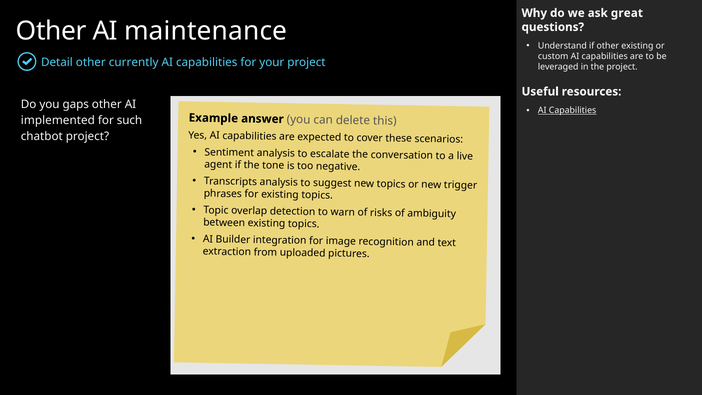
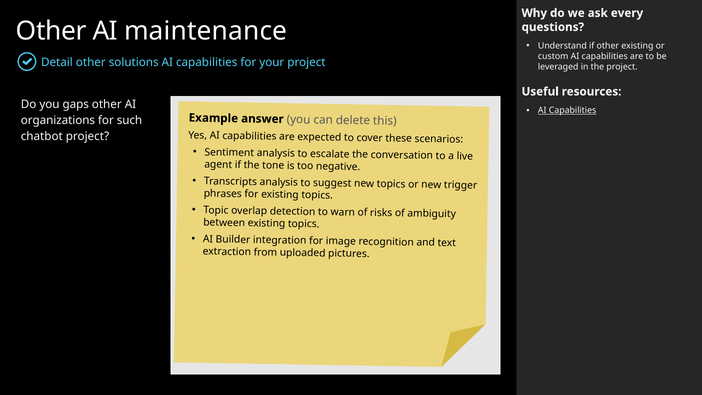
great: great -> every (627, 13)
currently: currently -> solutions (134, 62)
implemented: implemented -> organizations (58, 120)
